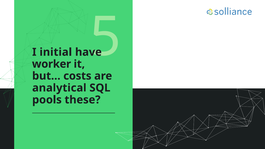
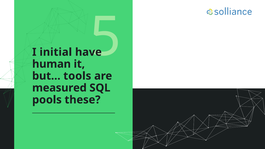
worker: worker -> human (52, 64)
costs: costs -> tools (77, 76)
analytical: analytical -> measured (59, 88)
